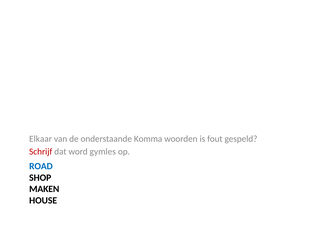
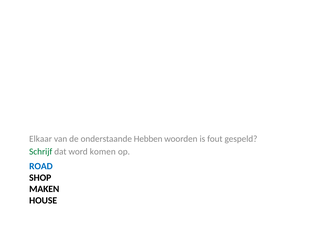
Komma: Komma -> Hebben (148, 139)
Schrijf colour: red -> green (41, 152)
gymles: gymles -> komen (103, 152)
